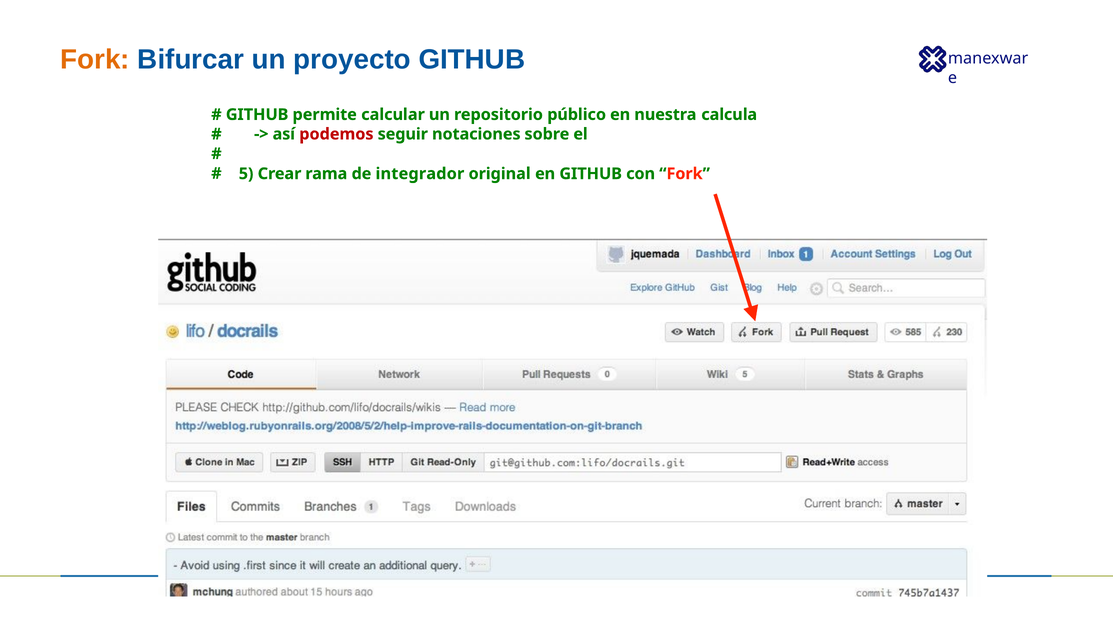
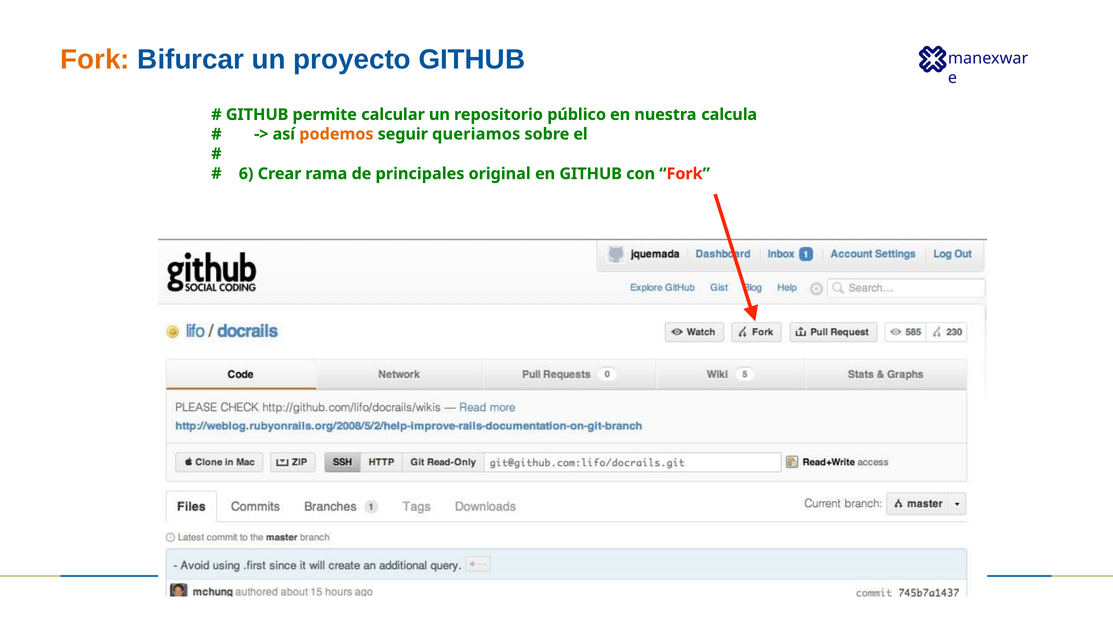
podemos colour: red -> orange (336, 134)
notaciones: notaciones -> queriamos (476, 134)
5: 5 -> 6 (246, 174)
integrador: integrador -> principales (420, 174)
